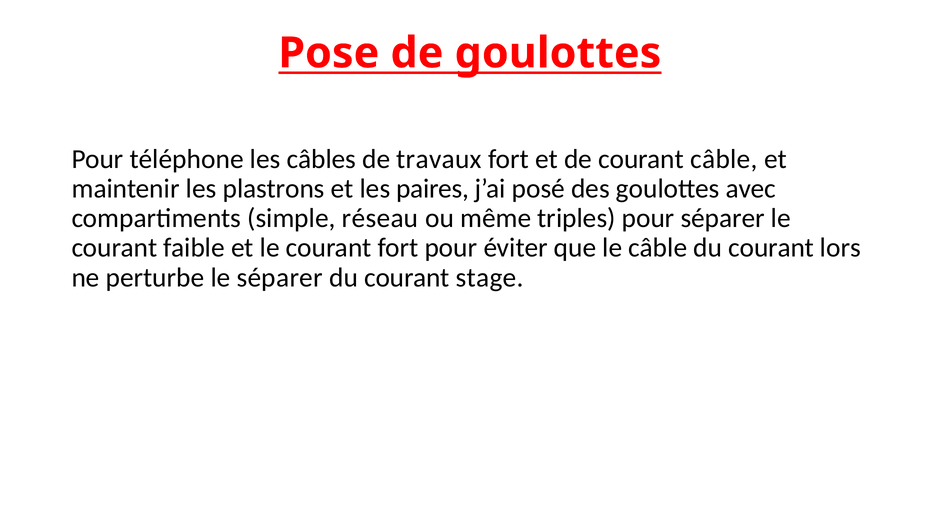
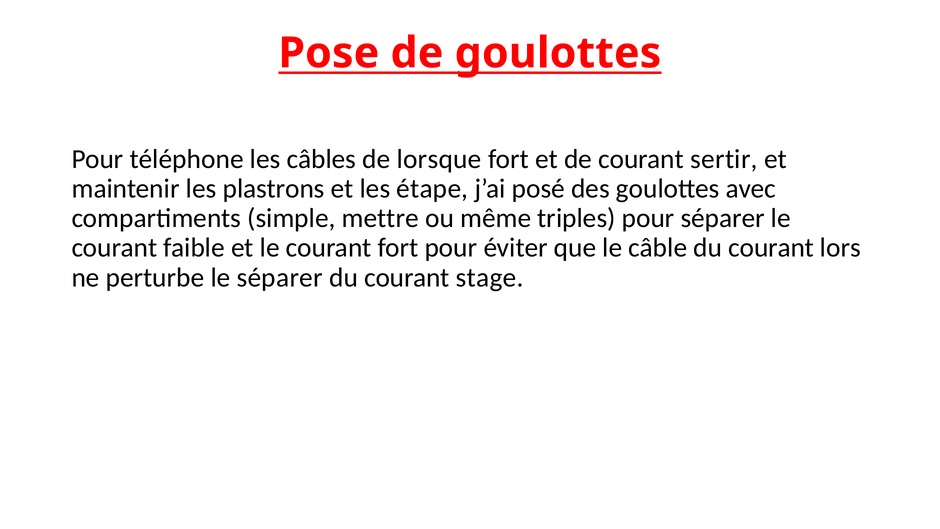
travaux: travaux -> lorsque (439, 159)
courant câble: câble -> sertir (724, 159)
paires: paires -> étape (432, 189)
réseau: réseau -> mettre (380, 218)
